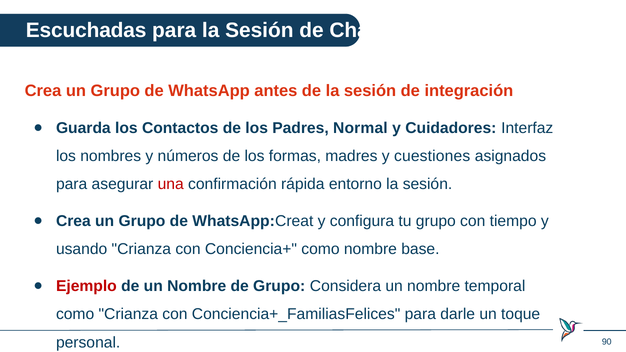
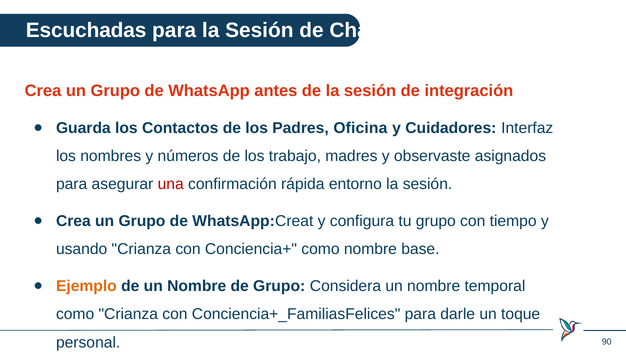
Normal: Normal -> Oficina (360, 128)
formas: formas -> trabajo (295, 156)
cuestiones: cuestiones -> observaste (432, 156)
Ejemplo colour: red -> orange (86, 286)
